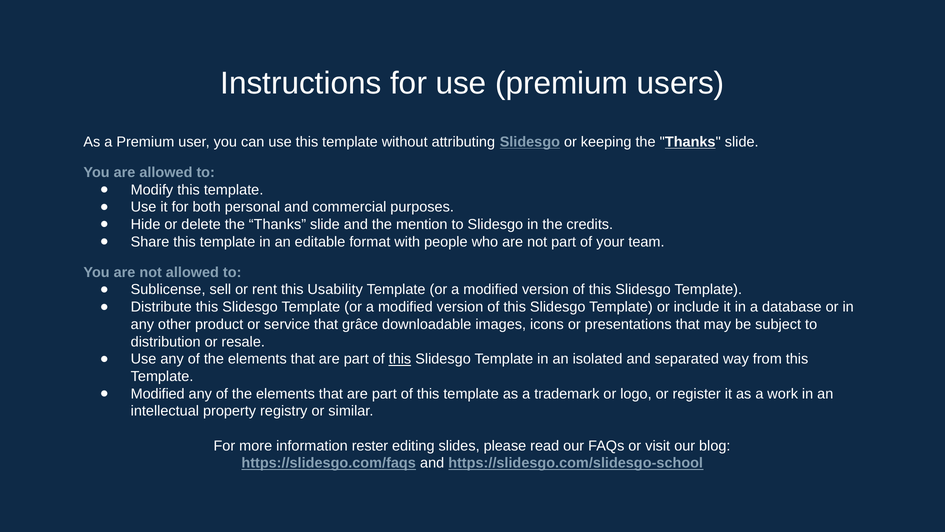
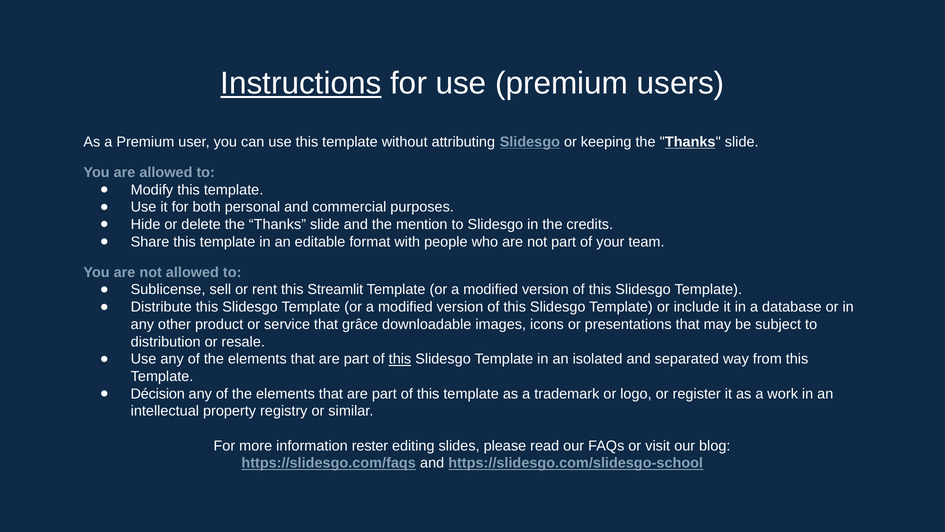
Instructions underline: none -> present (301, 83)
Usability: Usability -> Streamlit (335, 289)
Modified: Modified -> Décision (158, 394)
